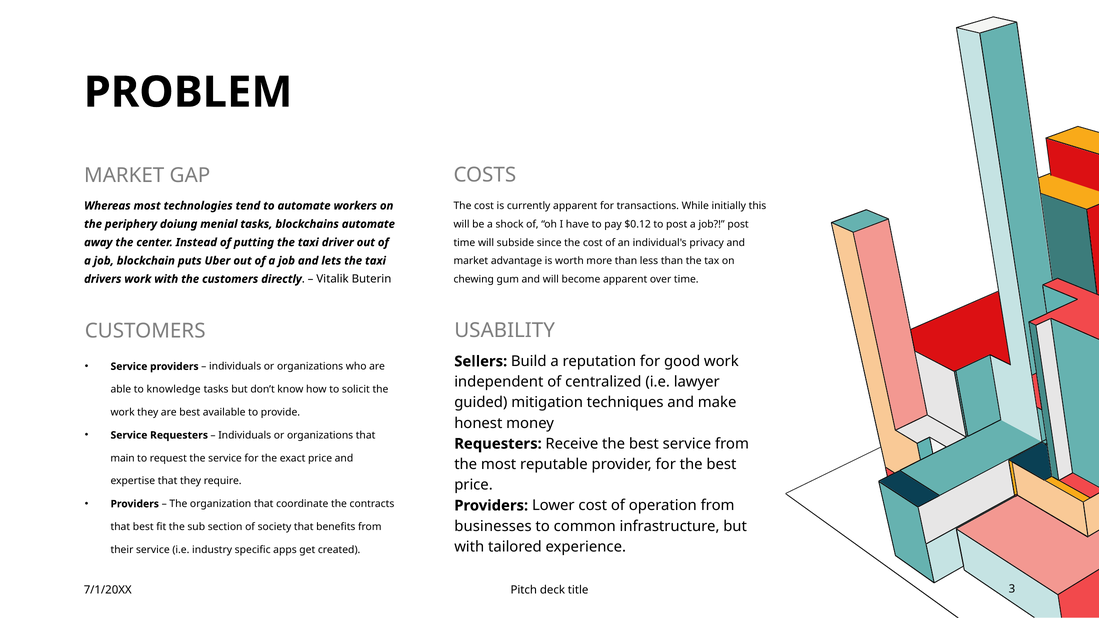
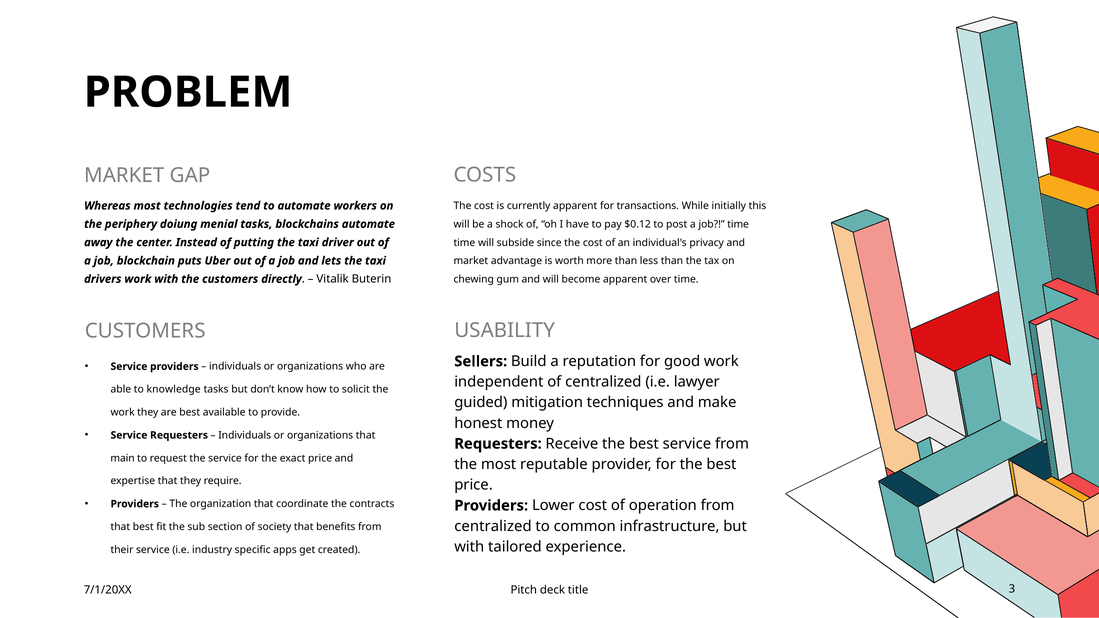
job post: post -> time (738, 224)
businesses: businesses -> centralized (493, 526)
